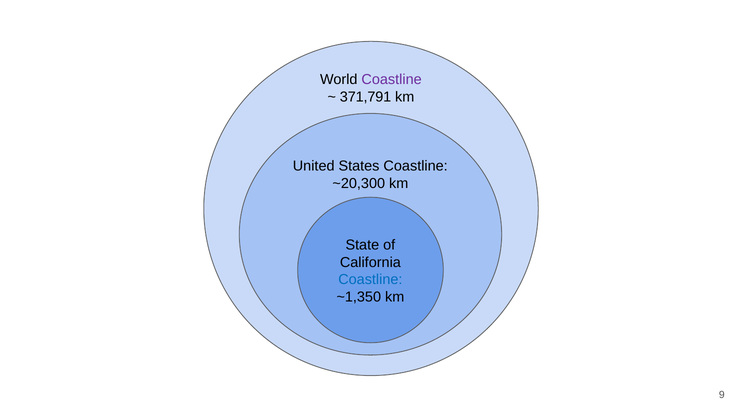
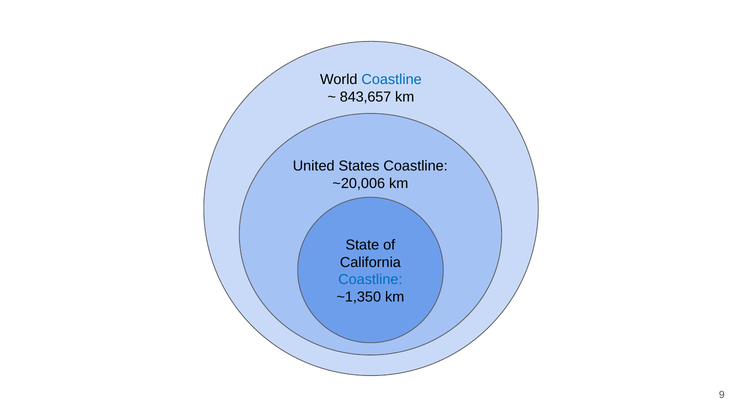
Coastline colour: purple -> blue (392, 80)
371,791: 371,791 -> 843,657 (366, 97)
~20,300: ~20,300 -> ~20,006 (359, 183)
